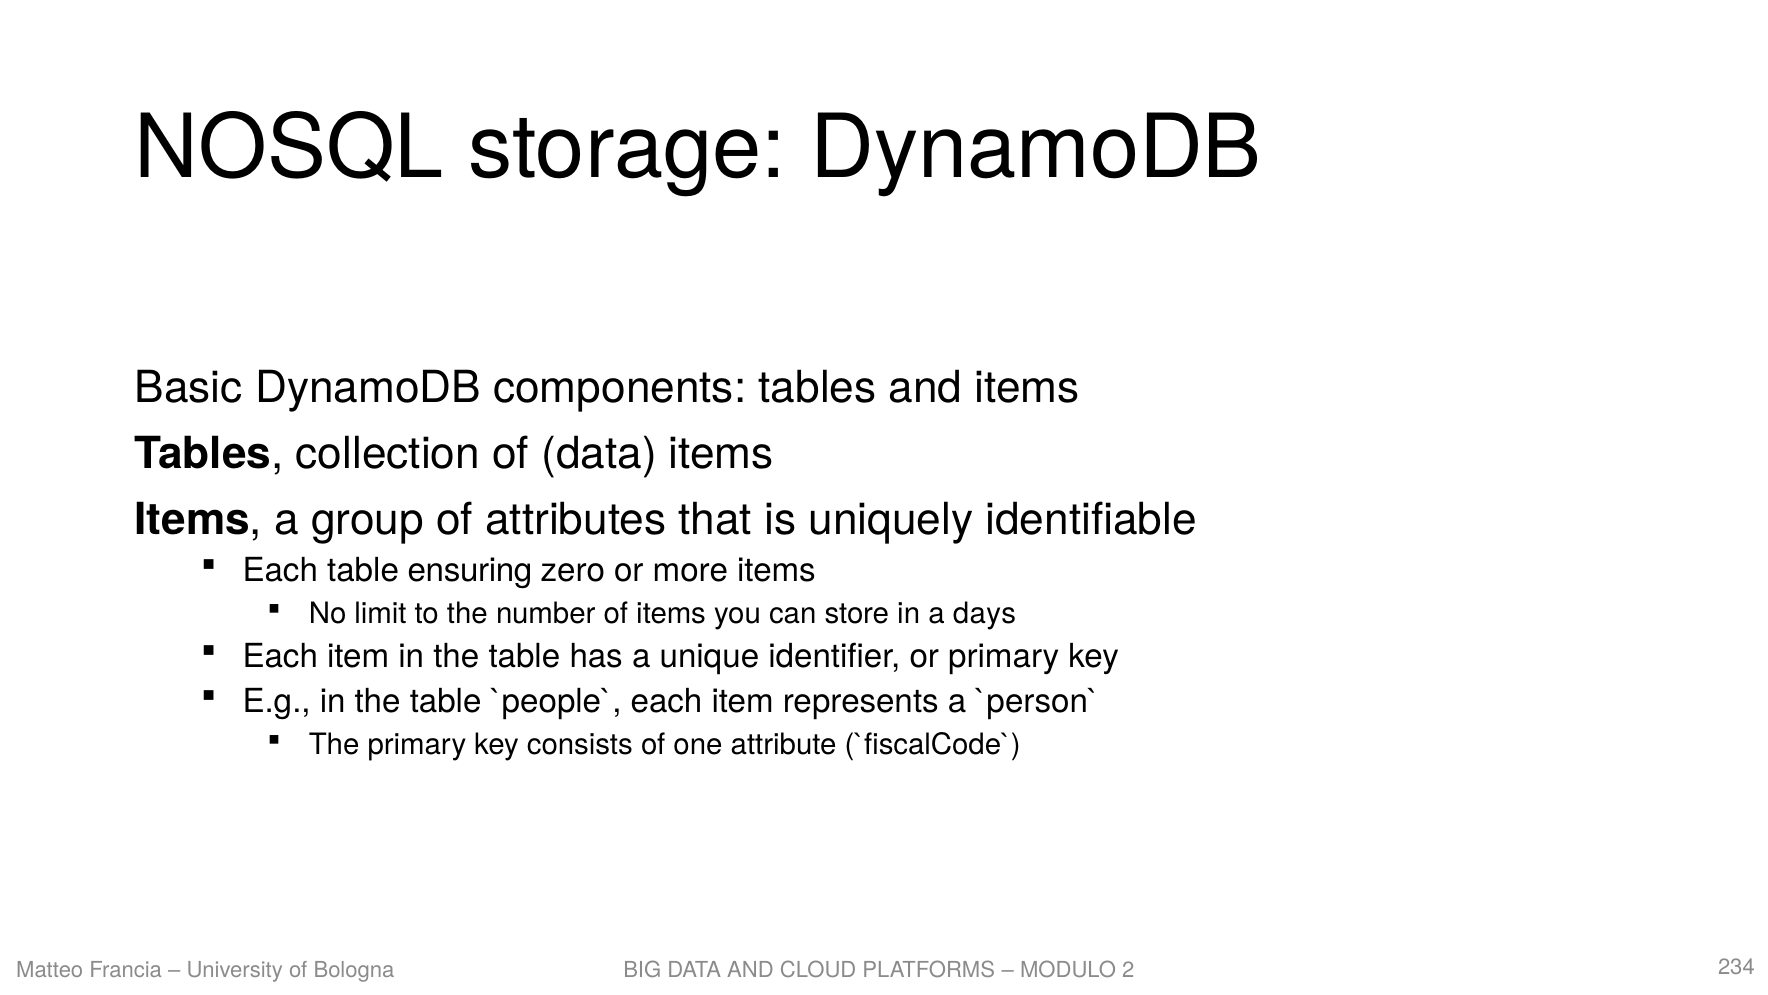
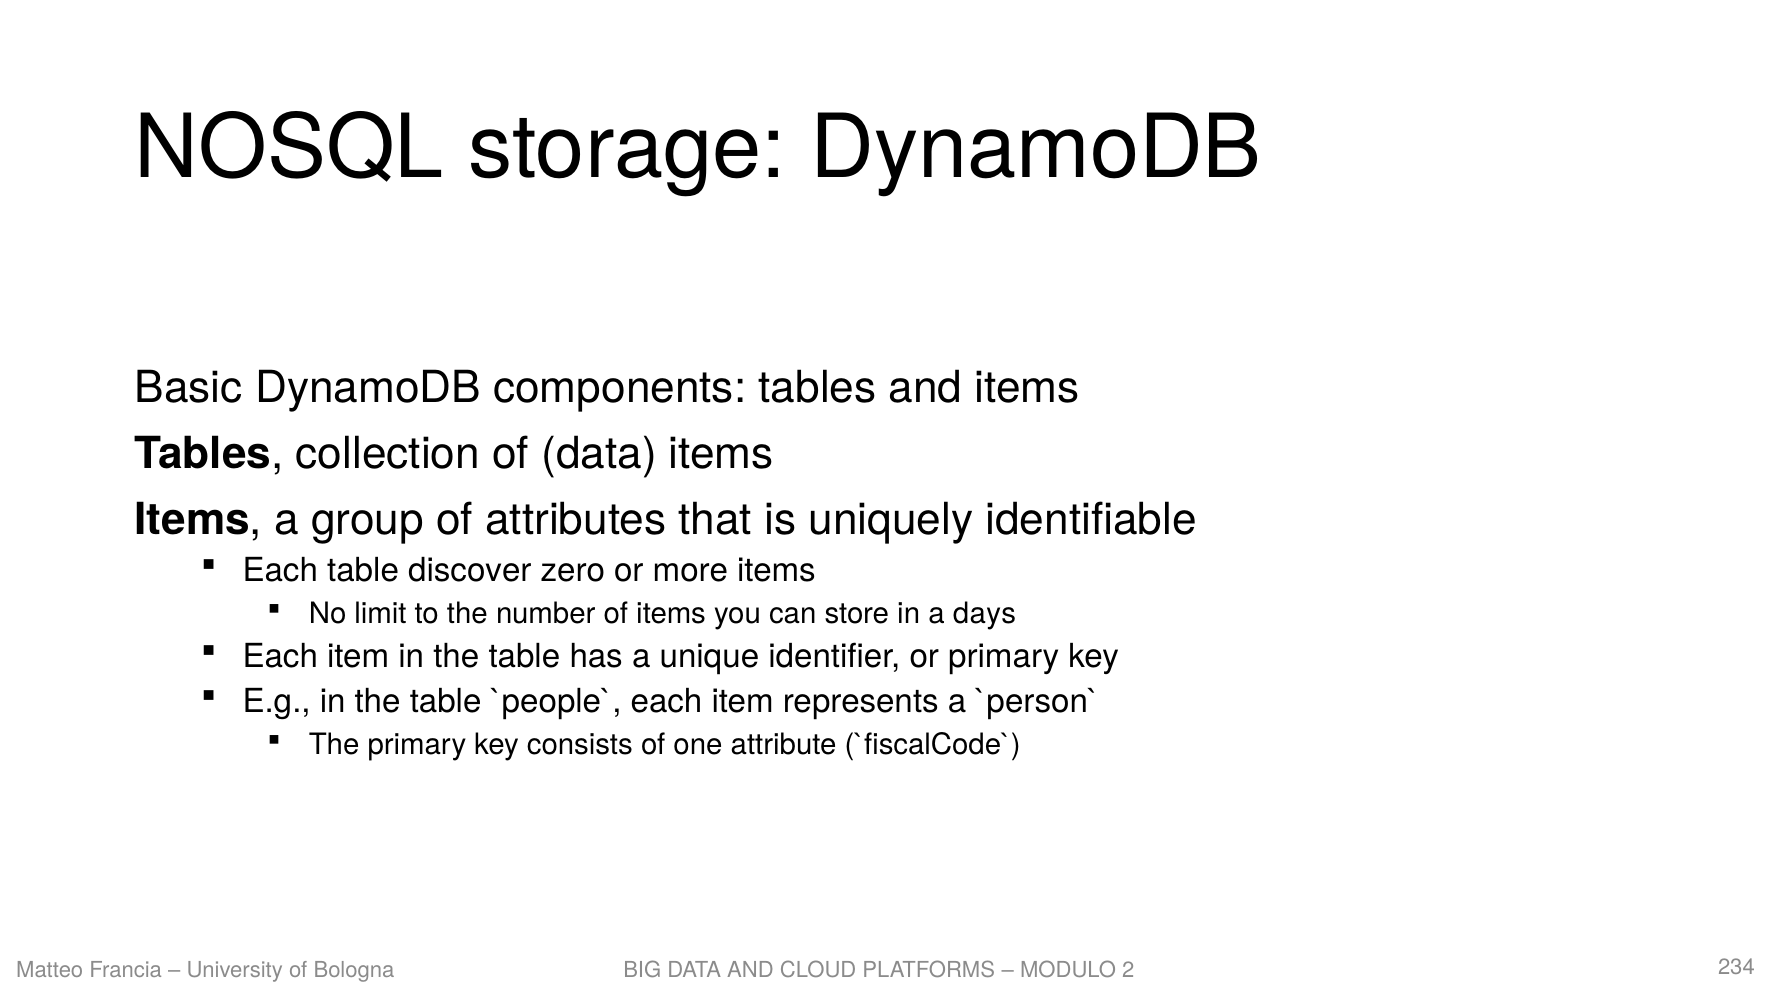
ensuring: ensuring -> discover (470, 571)
